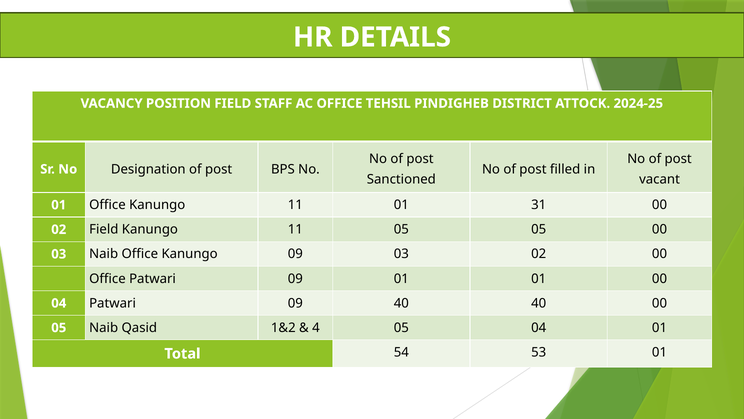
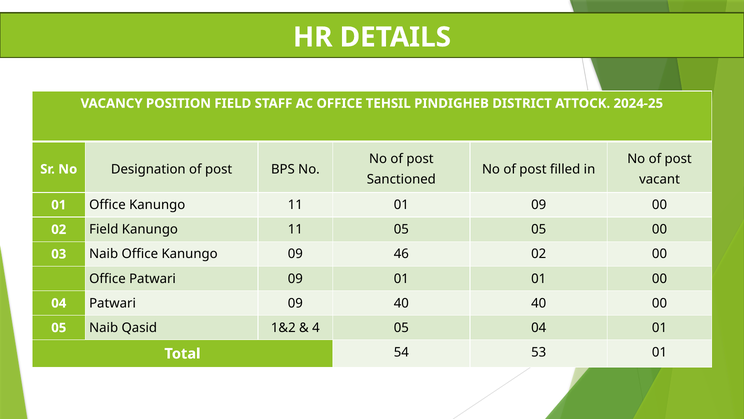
01 31: 31 -> 09 (539, 205)
09 03: 03 -> 46 (401, 254)
